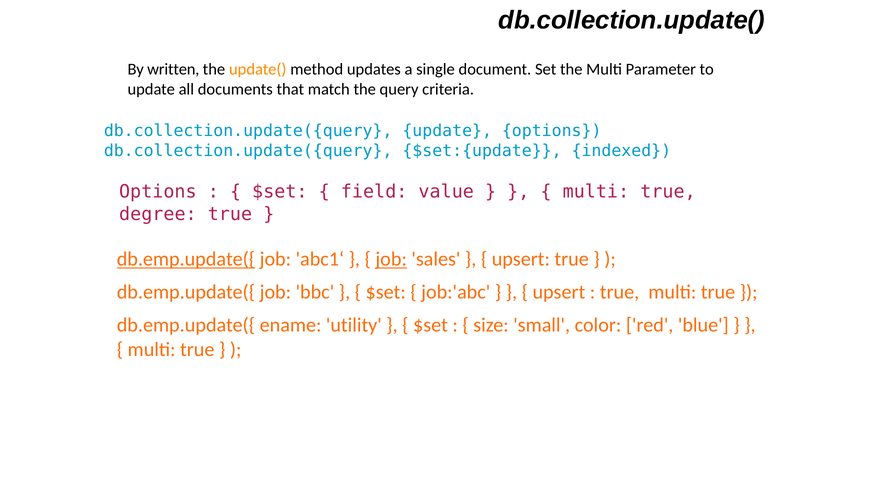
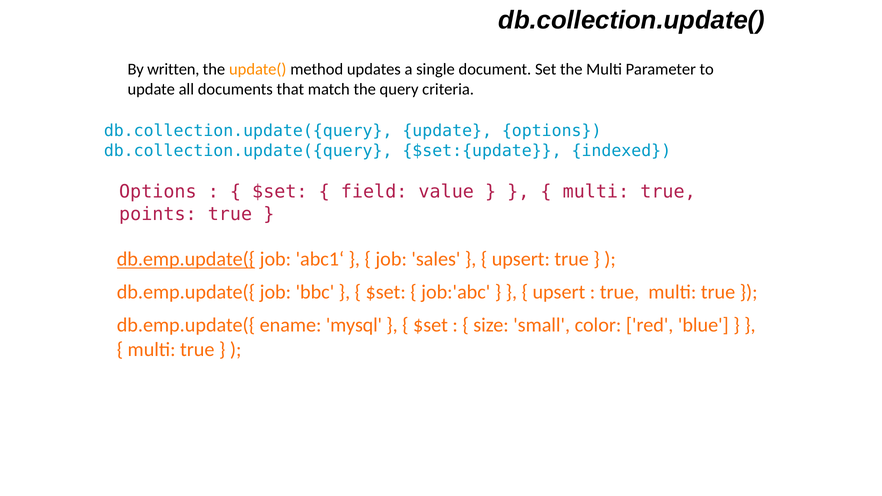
degree: degree -> points (158, 214)
job underline: present -> none (391, 259)
utility: utility -> mysql (354, 325)
